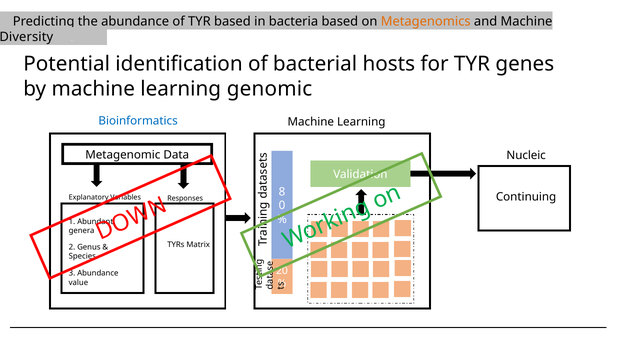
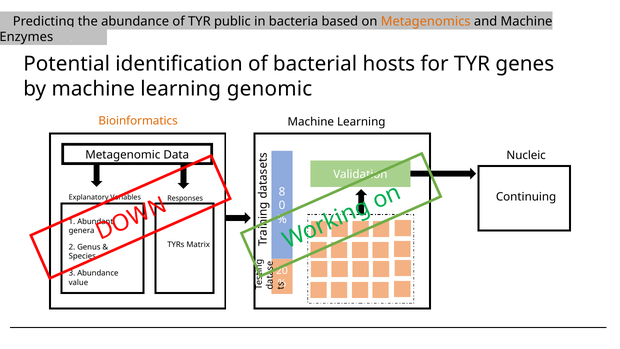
TYR based: based -> public (232, 21)
Diversity: Diversity -> Enzymes (26, 37)
Bioinformatics colour: blue -> orange (138, 121)
